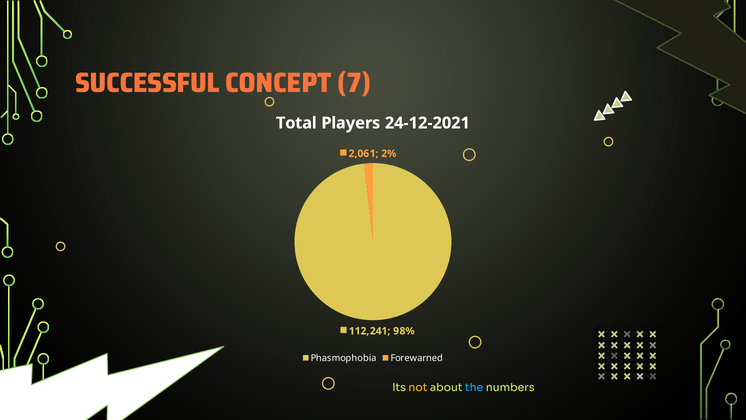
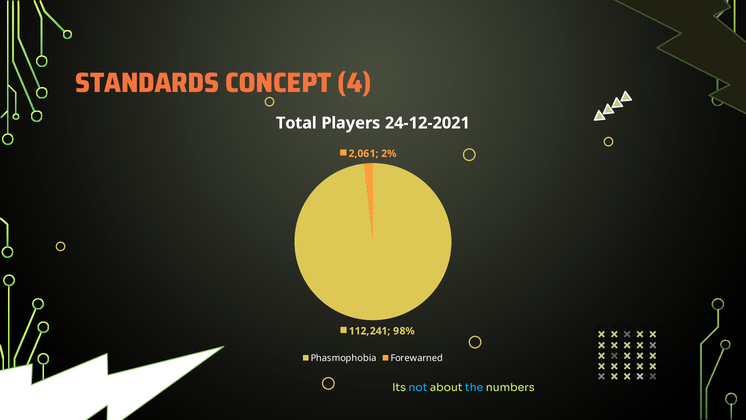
SUCCESSFUL: SUCCESSFUL -> STANDARDS (147, 83)
7: 7 -> 4 (355, 83)
not colour: yellow -> light blue (418, 387)
